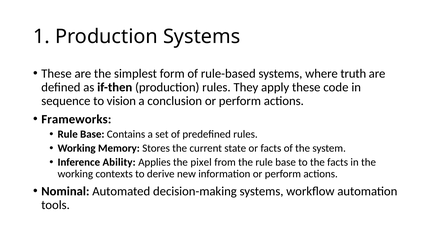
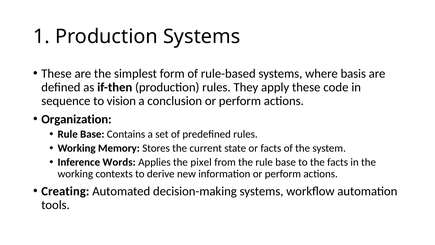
truth: truth -> basis (353, 74)
Frameworks: Frameworks -> Organization (76, 119)
Ability: Ability -> Words (119, 162)
Nominal: Nominal -> Creating (65, 191)
